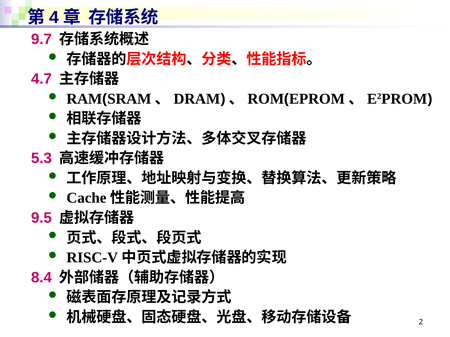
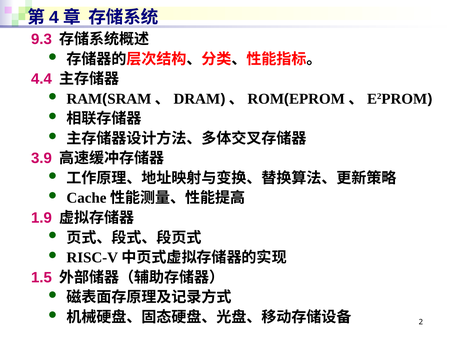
9.7: 9.7 -> 9.3 (41, 39)
4.7: 4.7 -> 4.4 (41, 79)
5.3: 5.3 -> 3.9 (41, 159)
9.5: 9.5 -> 1.9 (41, 218)
8.4: 8.4 -> 1.5 (41, 278)
